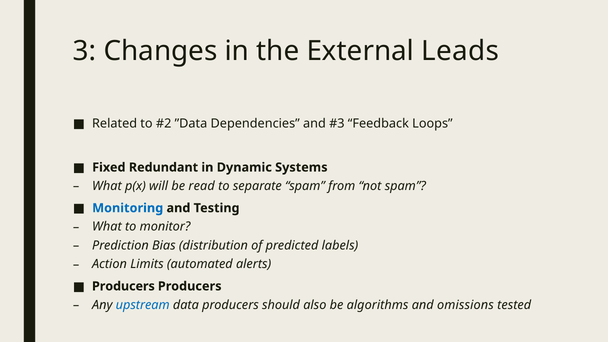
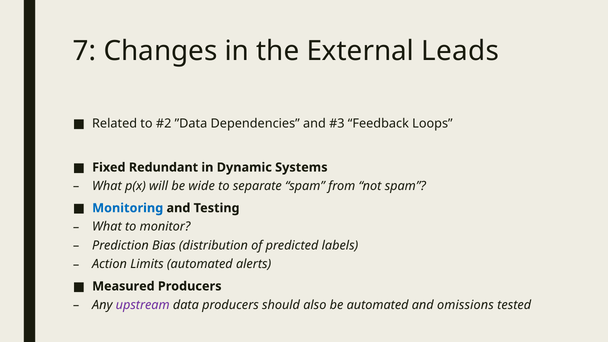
3: 3 -> 7 (85, 51)
read: read -> wide (202, 186)
Producers: Producers -> Measured (123, 286)
upstream colour: blue -> purple (143, 305)
be algorithms: algorithms -> automated (378, 305)
